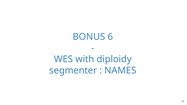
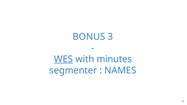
6: 6 -> 3 (110, 37)
WES underline: none -> present (63, 59)
diploidy: diploidy -> minutes (114, 59)
